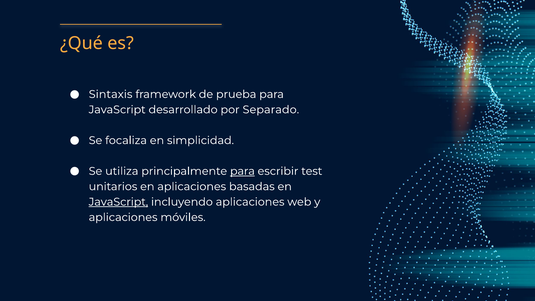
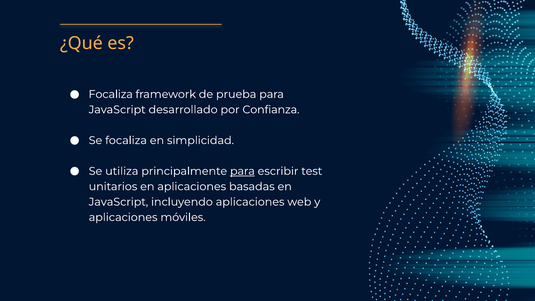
Sintaxis: Sintaxis -> Focaliza (111, 94)
Separado: Separado -> Confianza (271, 110)
JavaScript underline: present -> none (118, 202)
